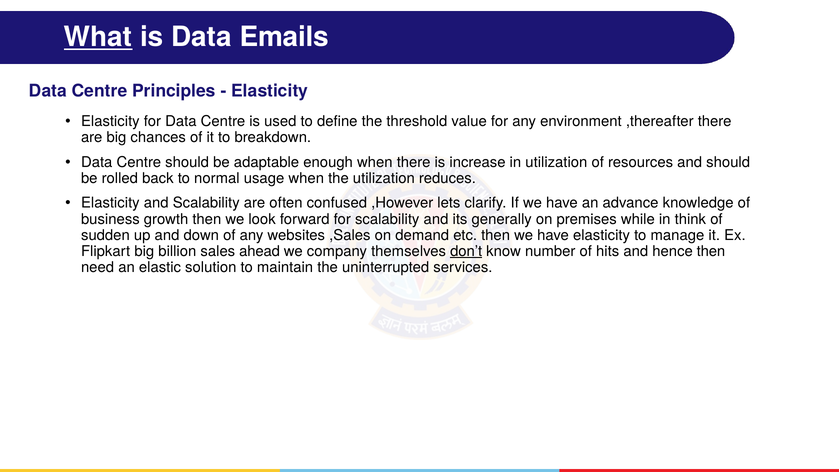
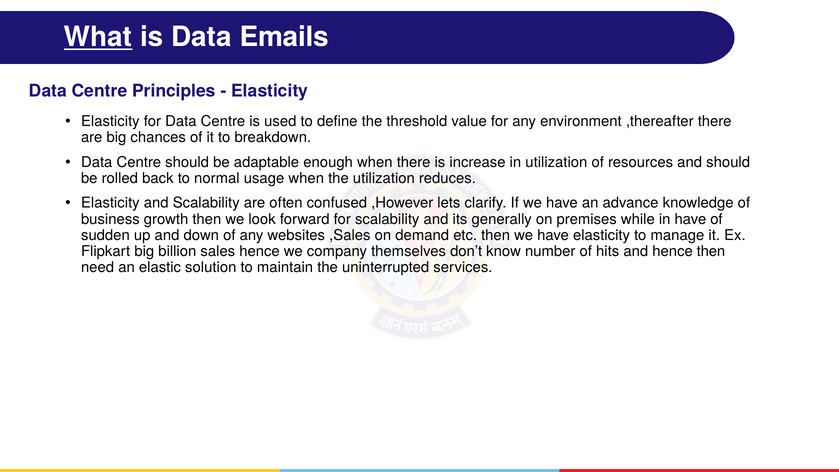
in think: think -> have (690, 219)
sales ahead: ahead -> hence (260, 251)
don’t underline: present -> none (466, 251)
